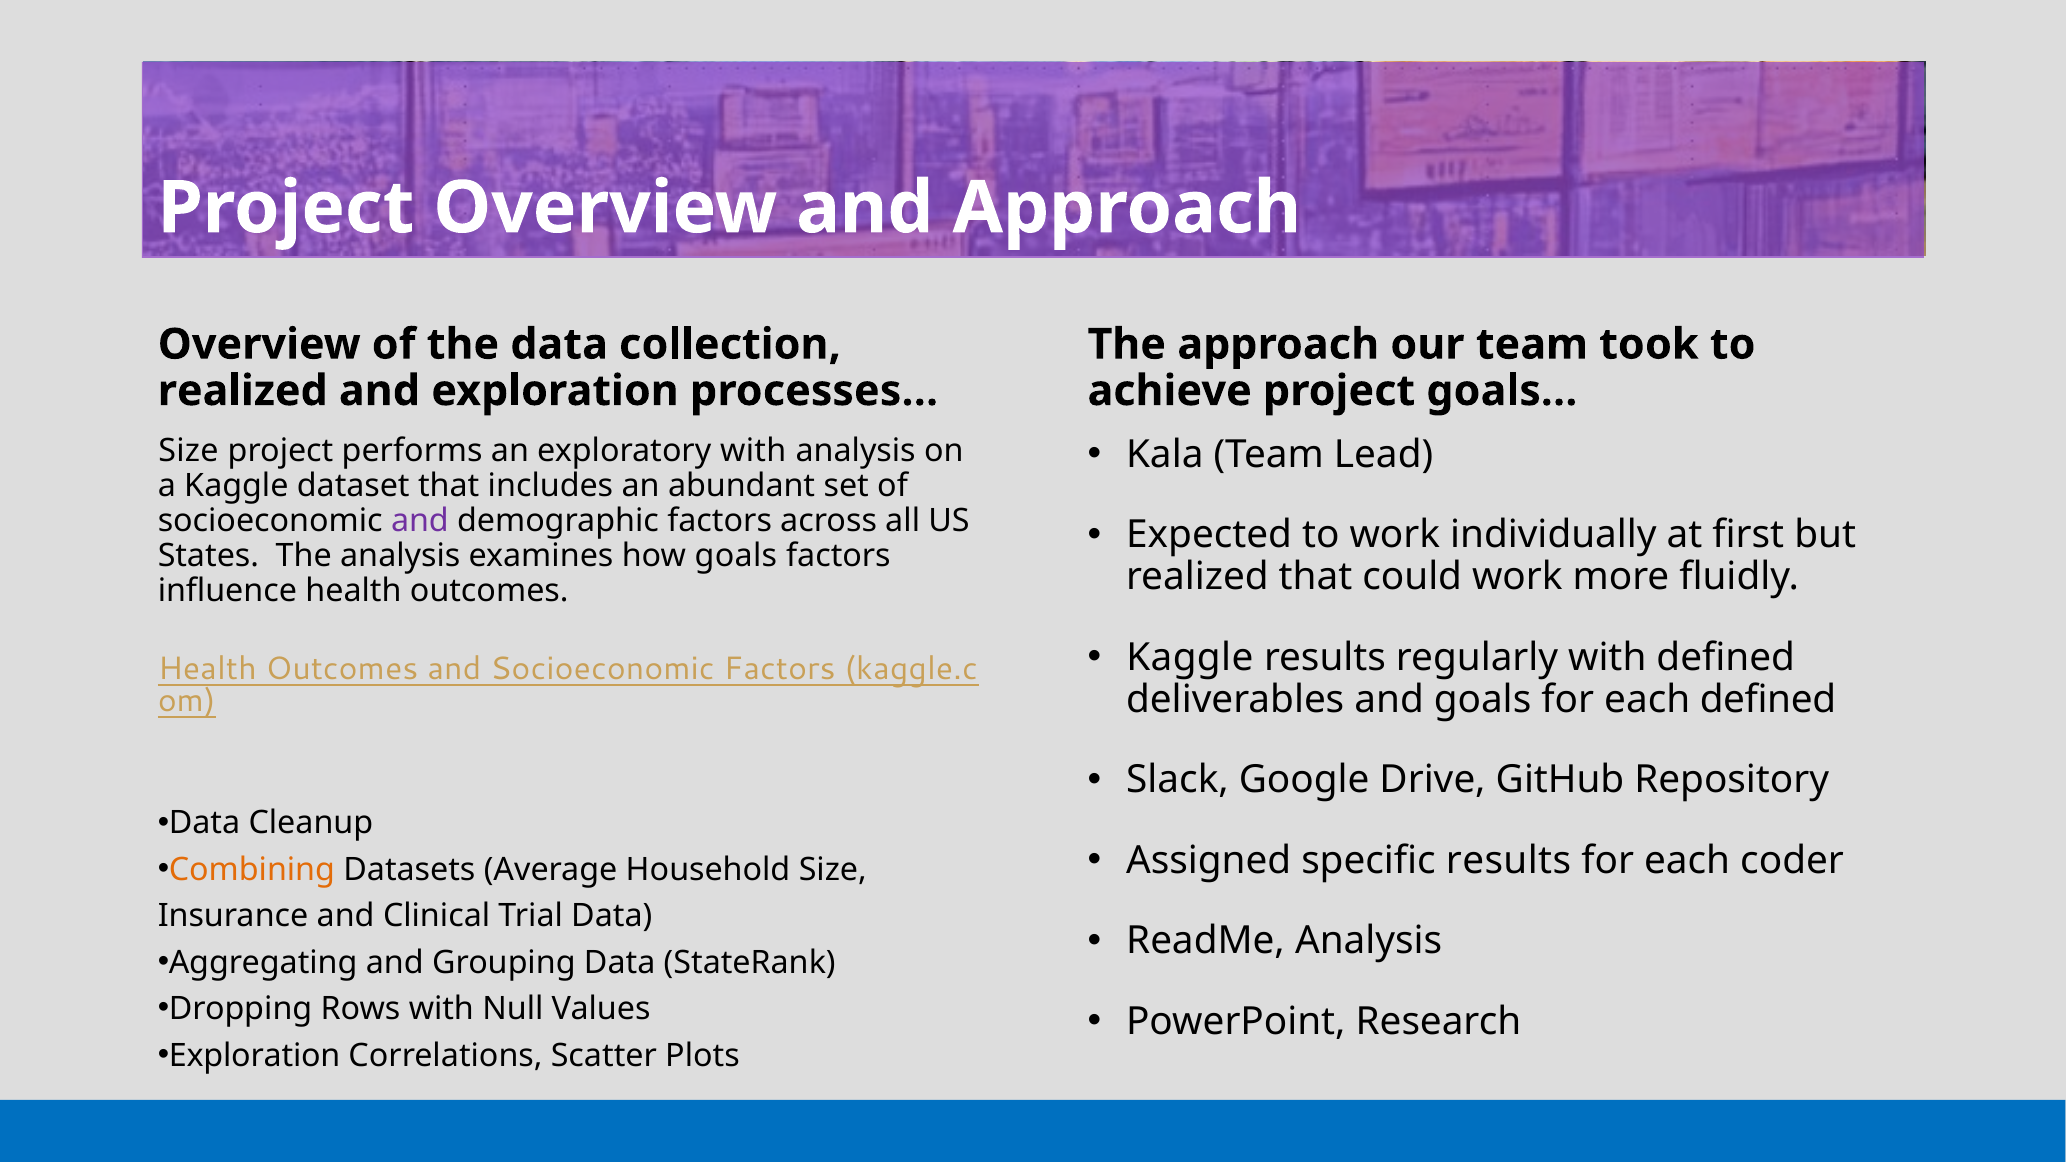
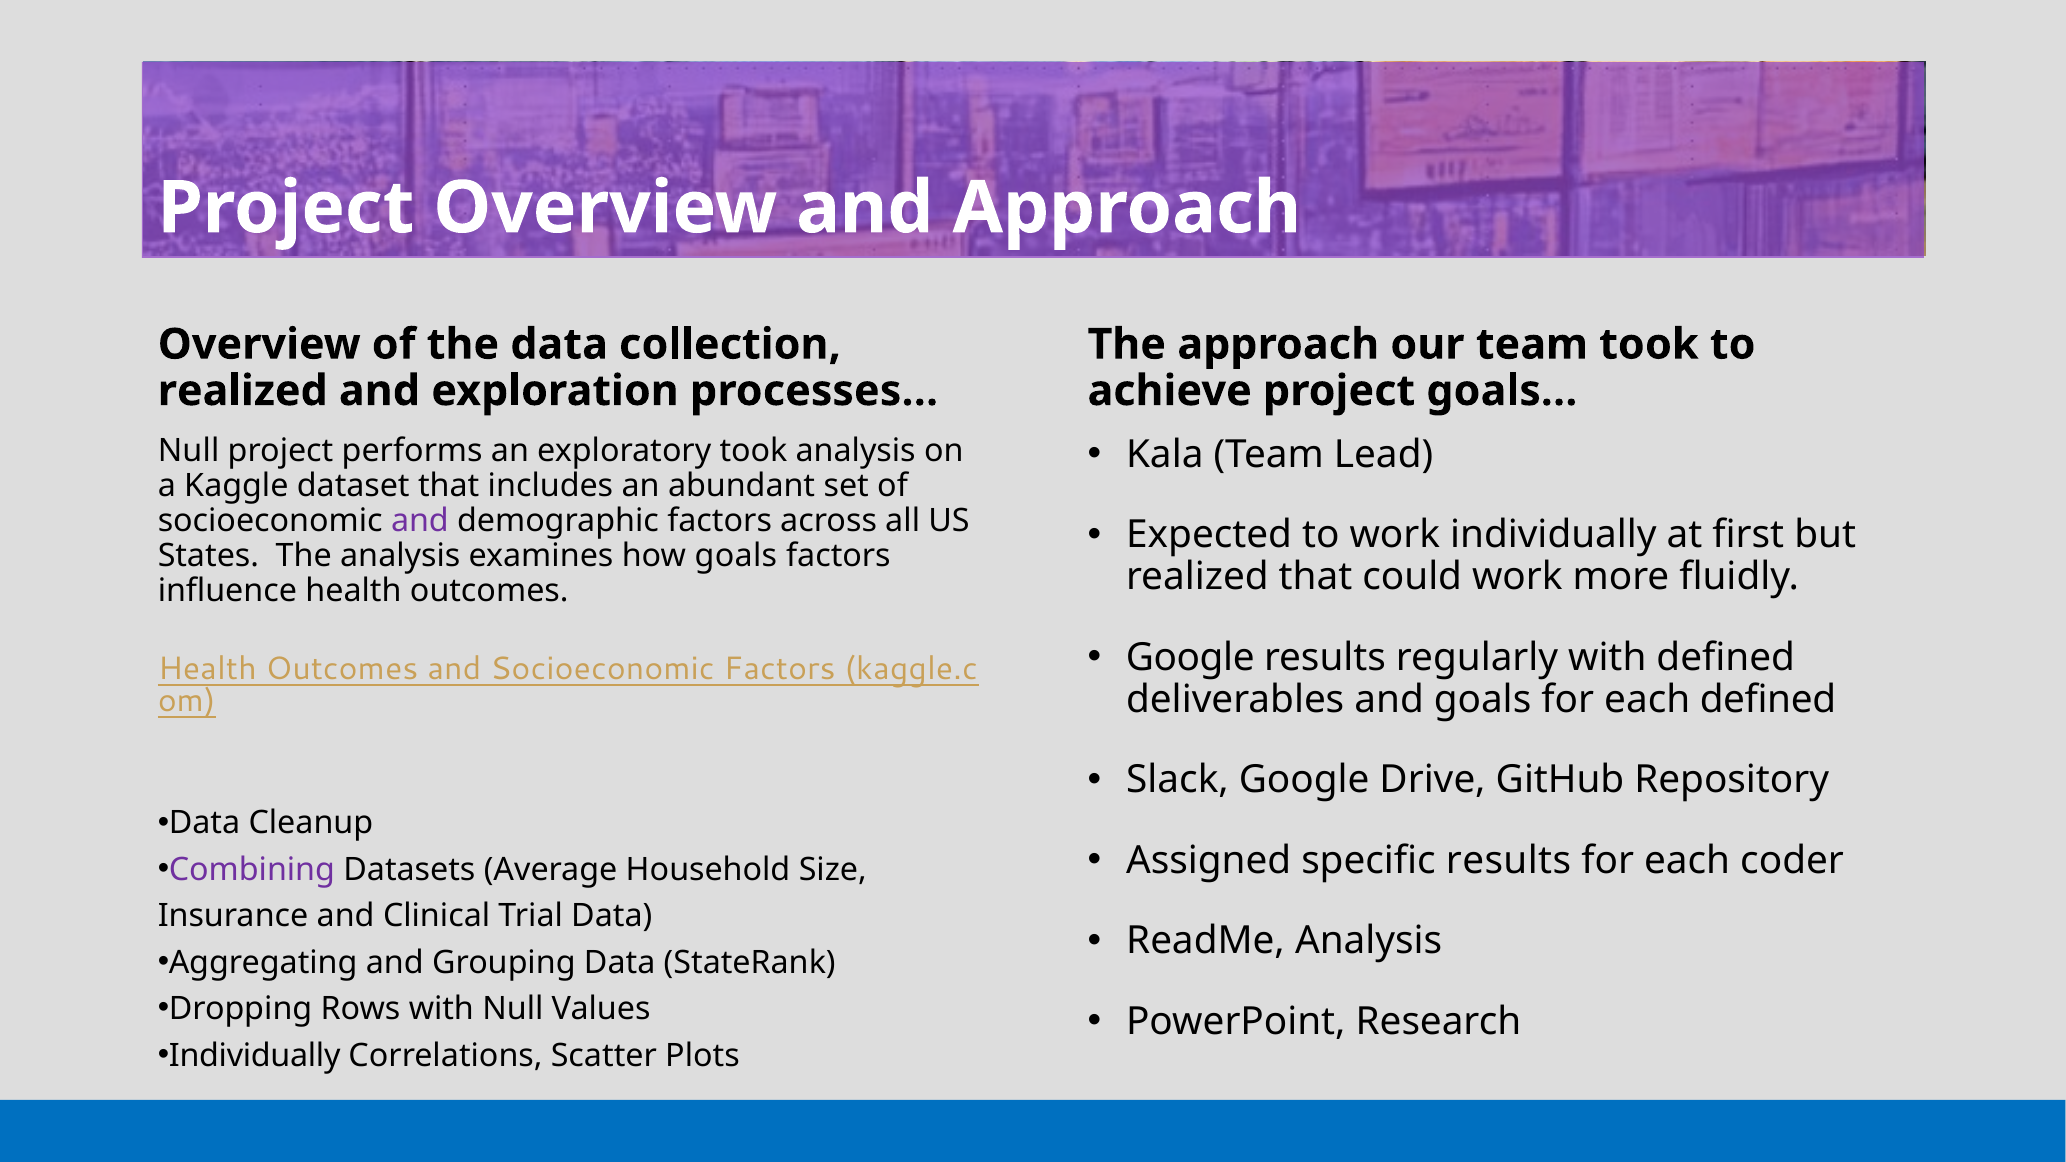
Size: Size -> Null (189, 451)
exploratory with: with -> took (753, 451)
Kaggle: Kaggle -> Google (1190, 658)
Combining colour: orange -> purple (252, 870)
Exploration: Exploration -> Individually (255, 1056)
